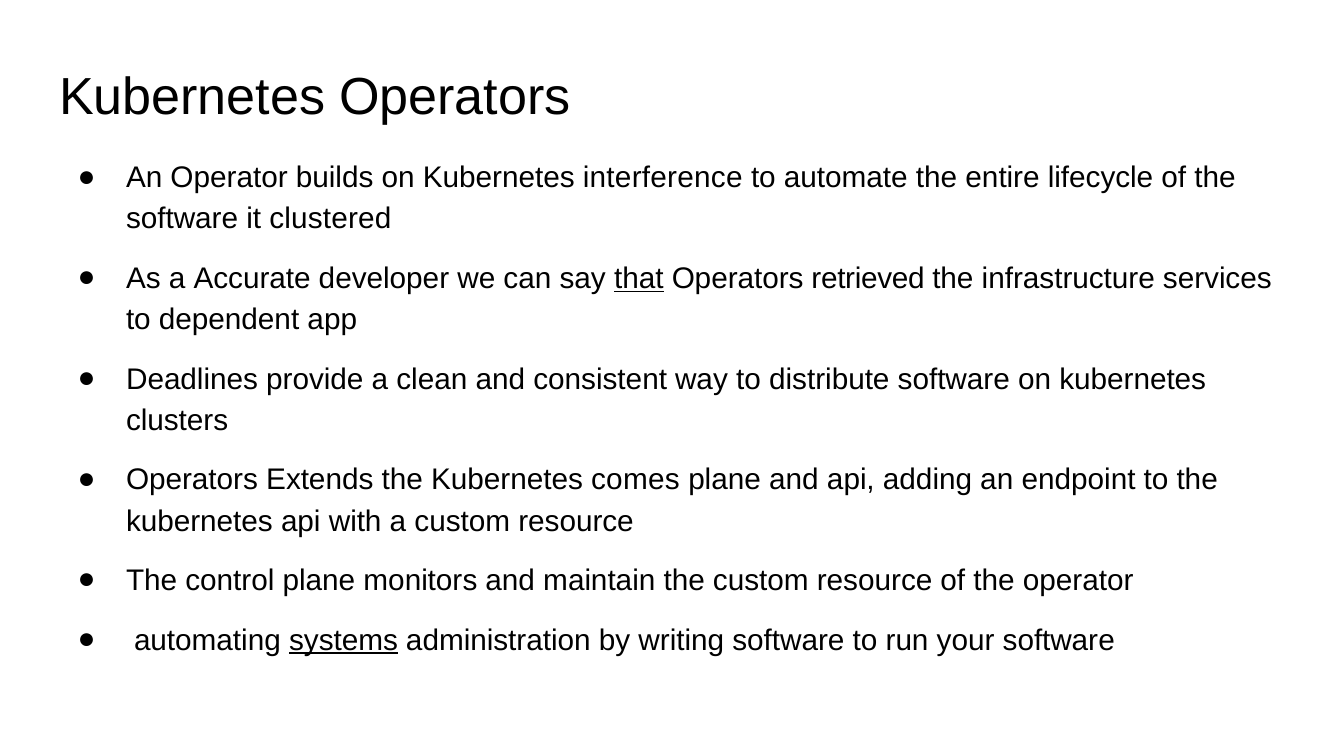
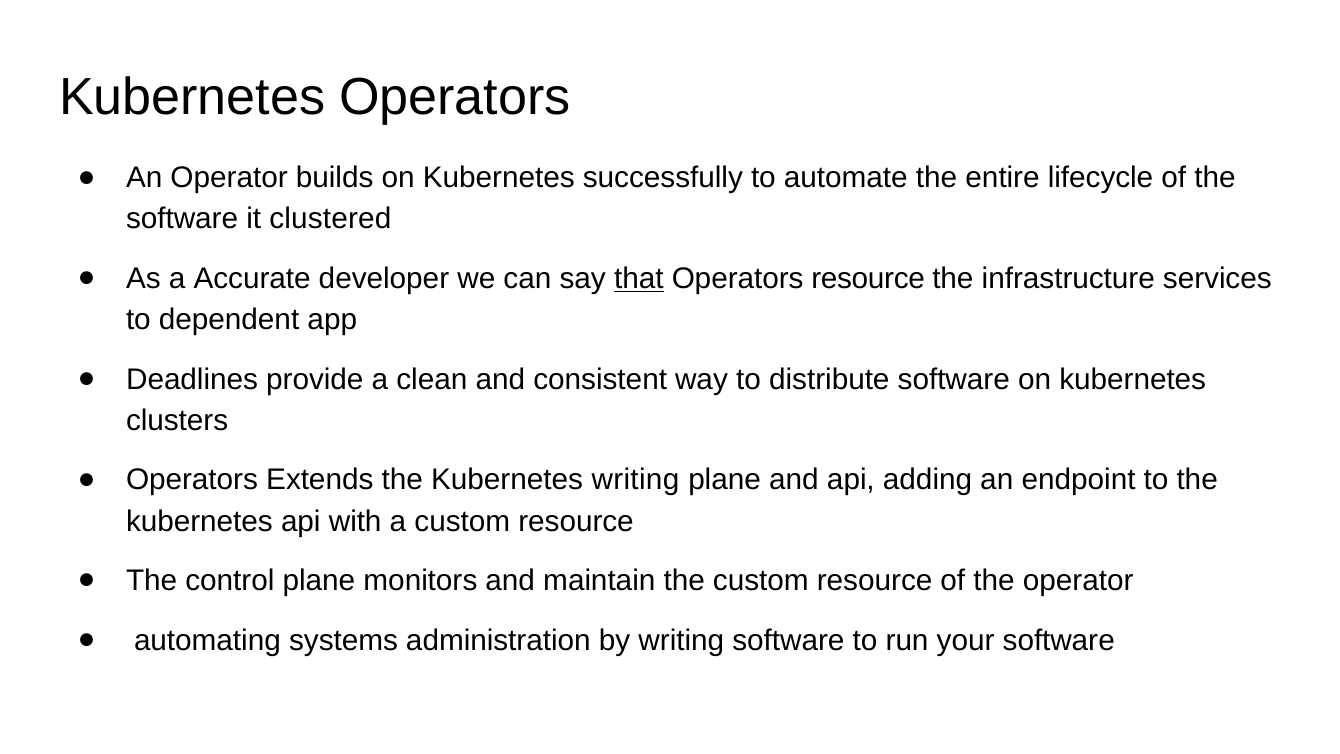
interference: interference -> successfully (663, 178)
Operators retrieved: retrieved -> resource (868, 279)
Kubernetes comes: comes -> writing (635, 480)
systems underline: present -> none (344, 640)
